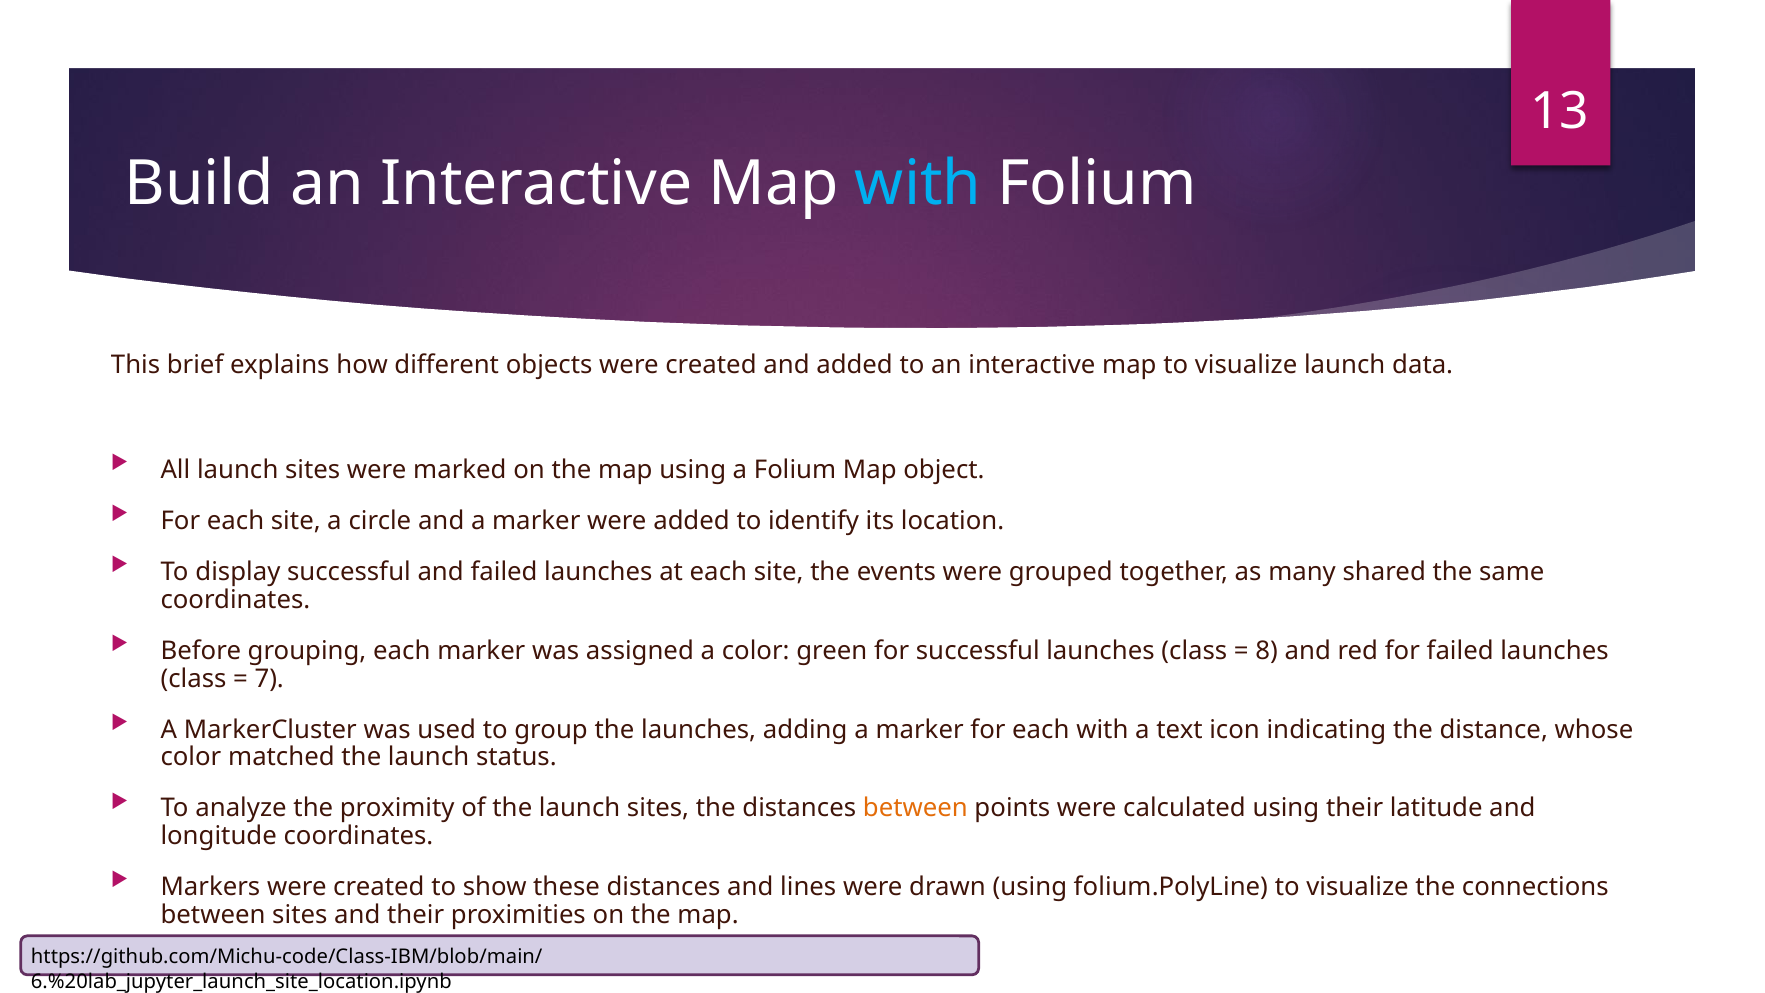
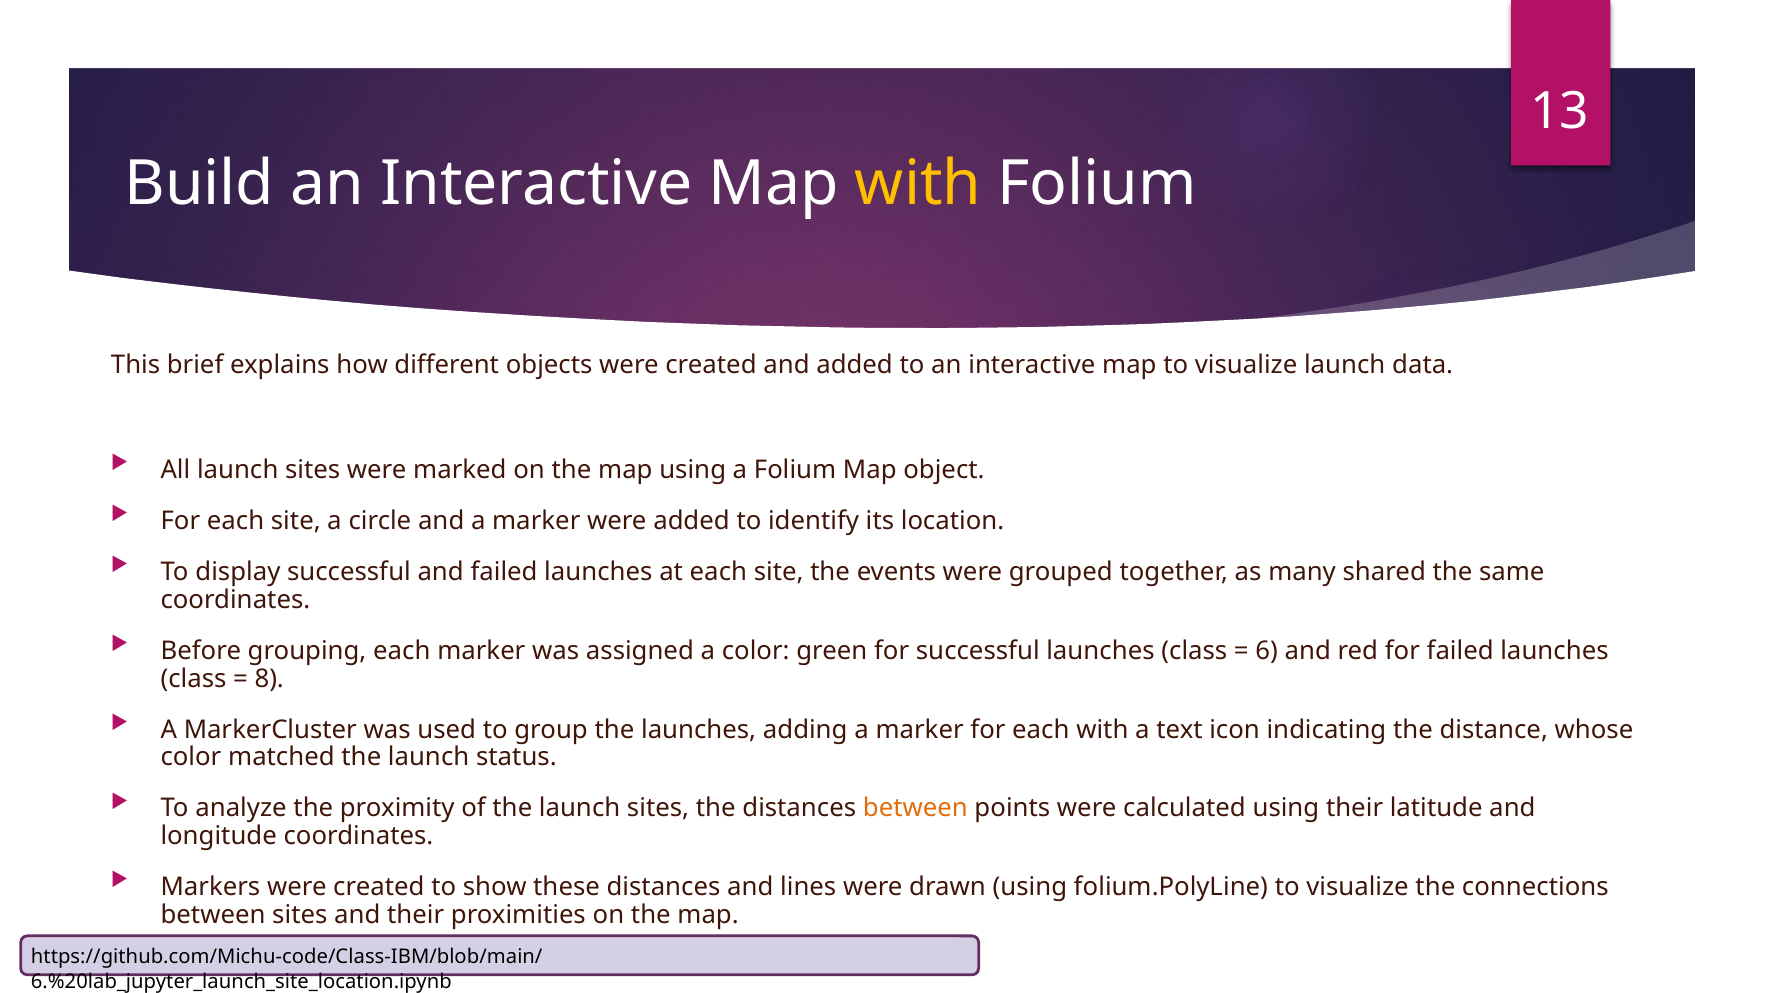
with colour: light blue -> yellow (918, 184)
8: 8 -> 6 (1267, 651)
7: 7 -> 8 (269, 678)
